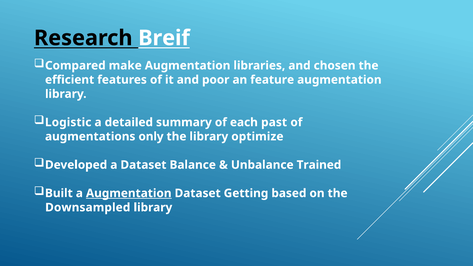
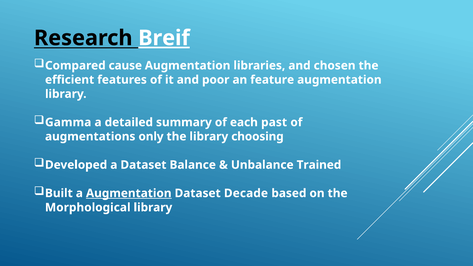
Breif underline: none -> present (164, 38)
make: make -> cause (125, 66)
Logistic: Logistic -> Gamma (68, 122)
optimize: optimize -> choosing (257, 137)
Getting: Getting -> Decade (246, 193)
Downsampled: Downsampled -> Morphological (88, 207)
